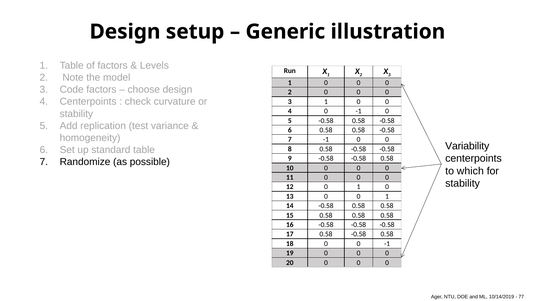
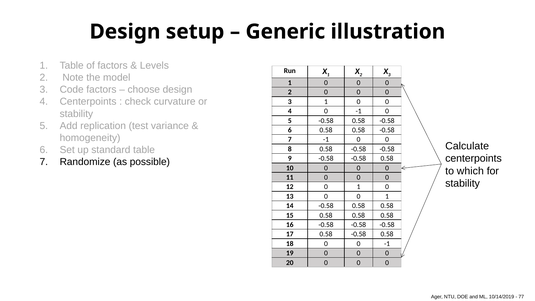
Variability: Variability -> Calculate (467, 146)
